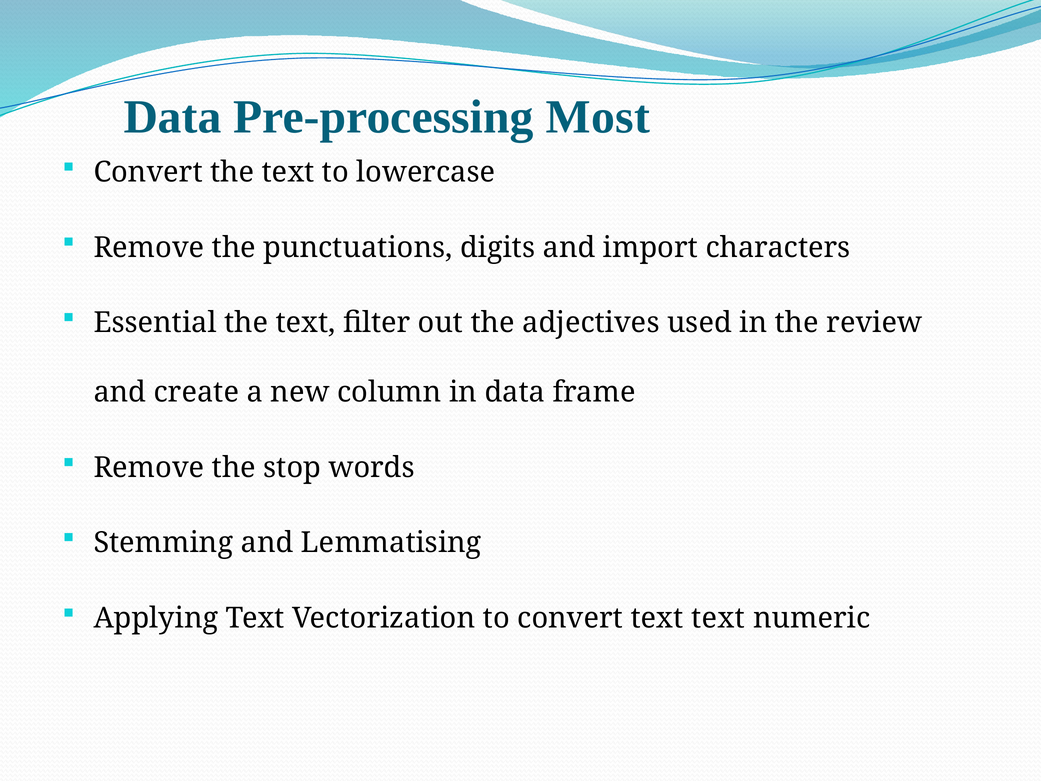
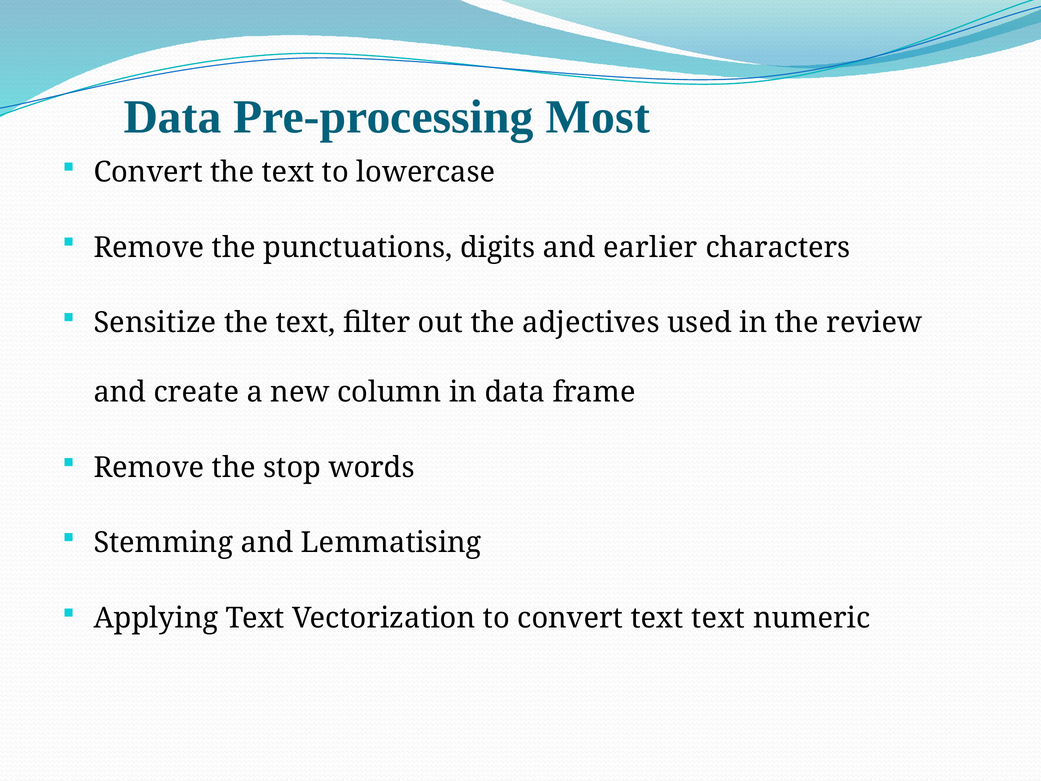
import: import -> earlier (650, 247)
Essential: Essential -> Sensitize (155, 323)
